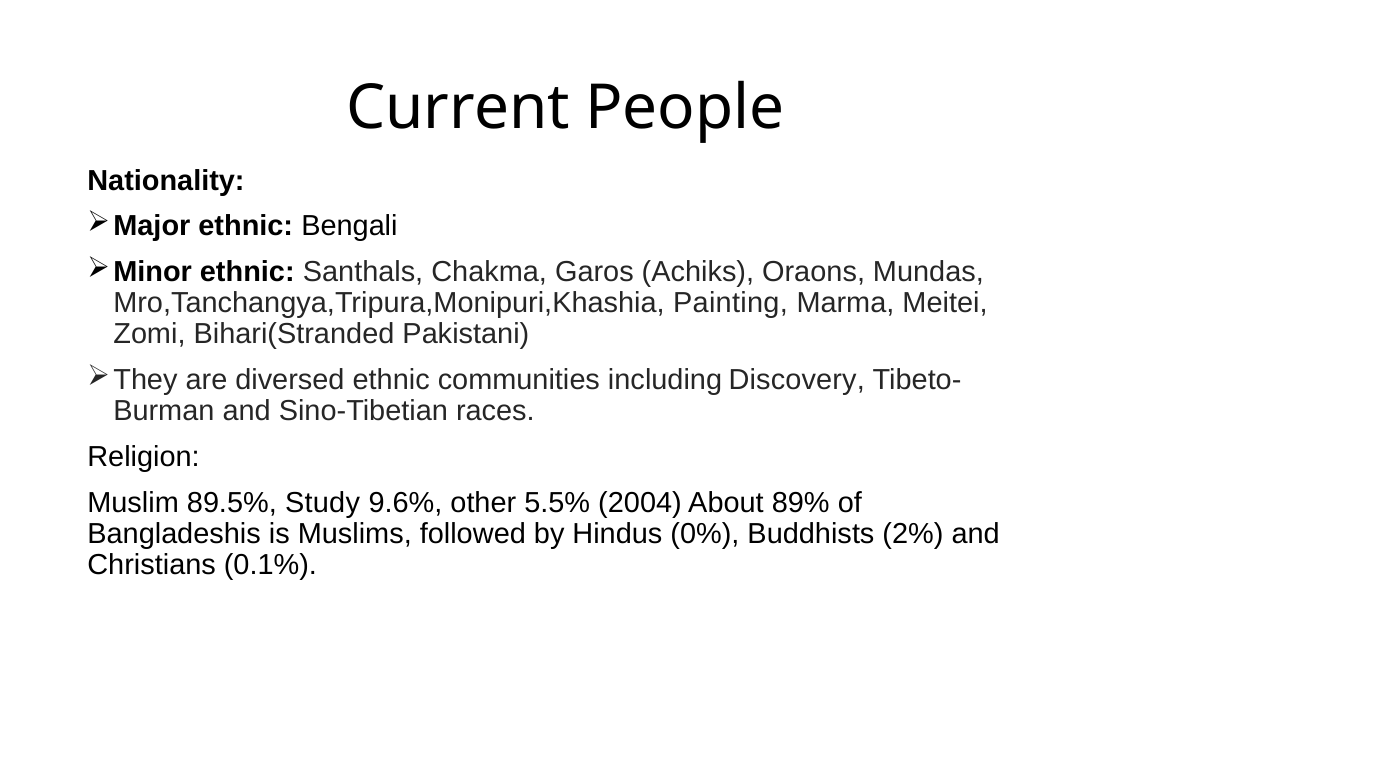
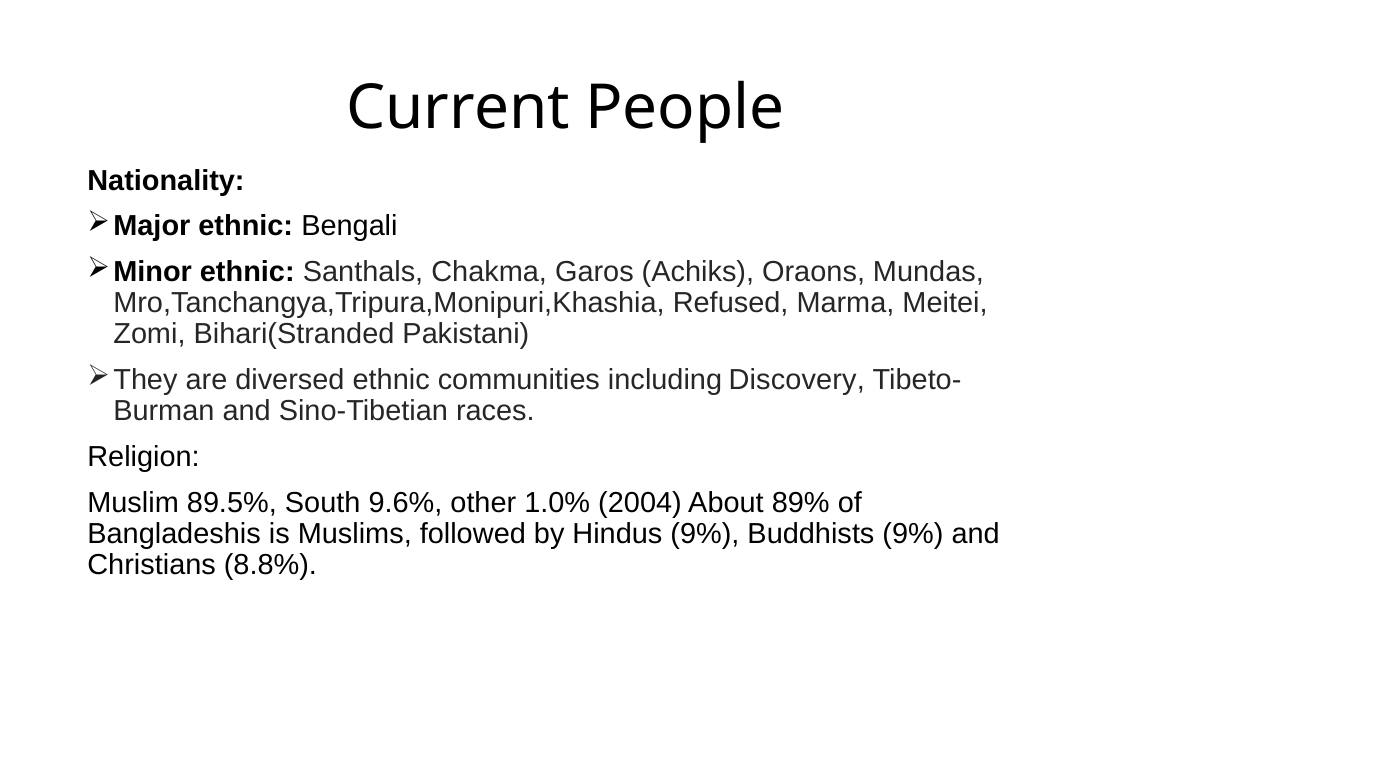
Painting: Painting -> Refused (731, 303)
Study: Study -> South (323, 503)
5.5%: 5.5% -> 1.0% (557, 503)
Hindus 0%: 0% -> 9% (705, 534)
Buddhists 2%: 2% -> 9% (913, 534)
0.1%: 0.1% -> 8.8% (270, 565)
